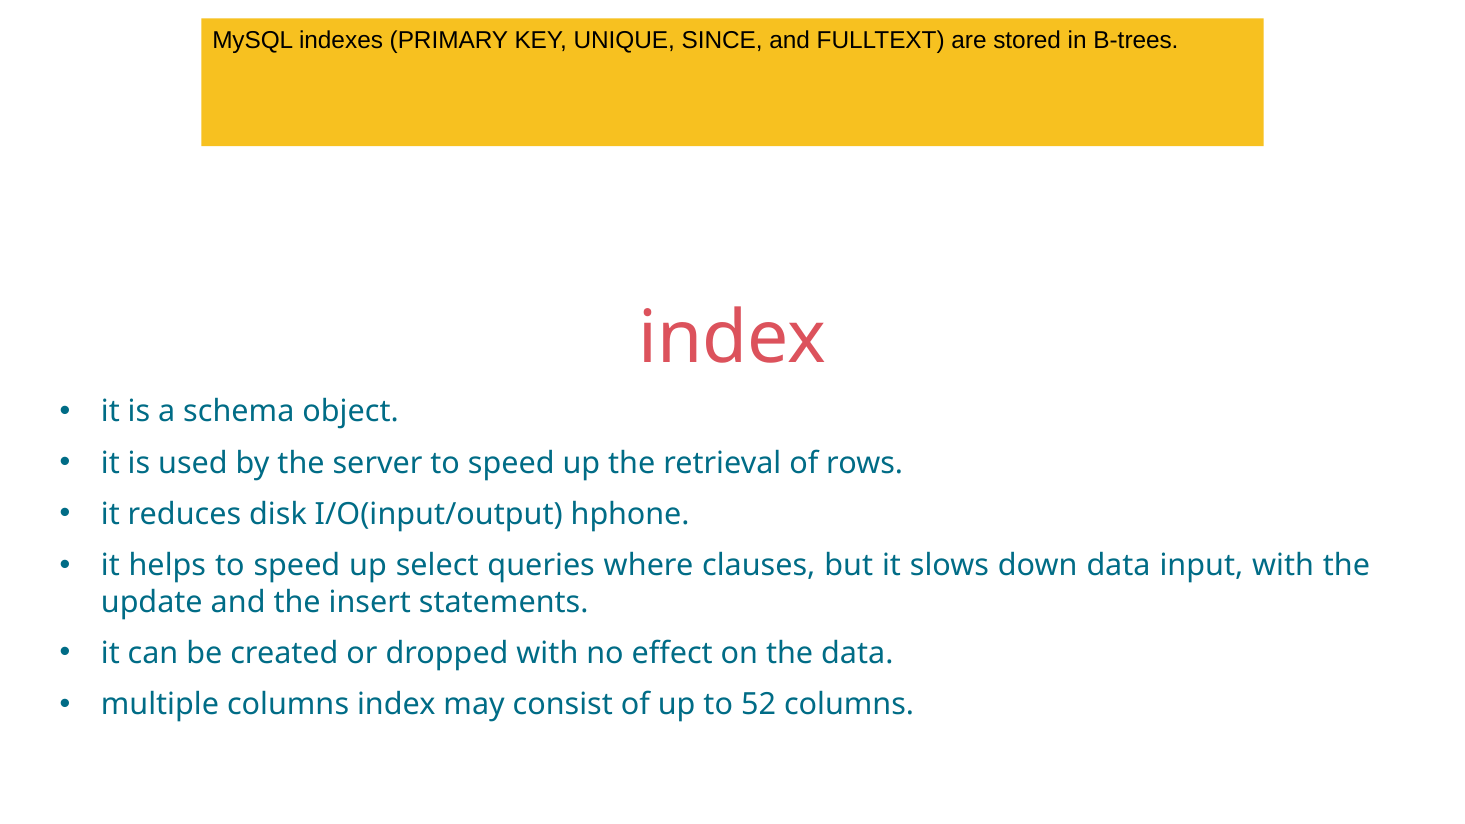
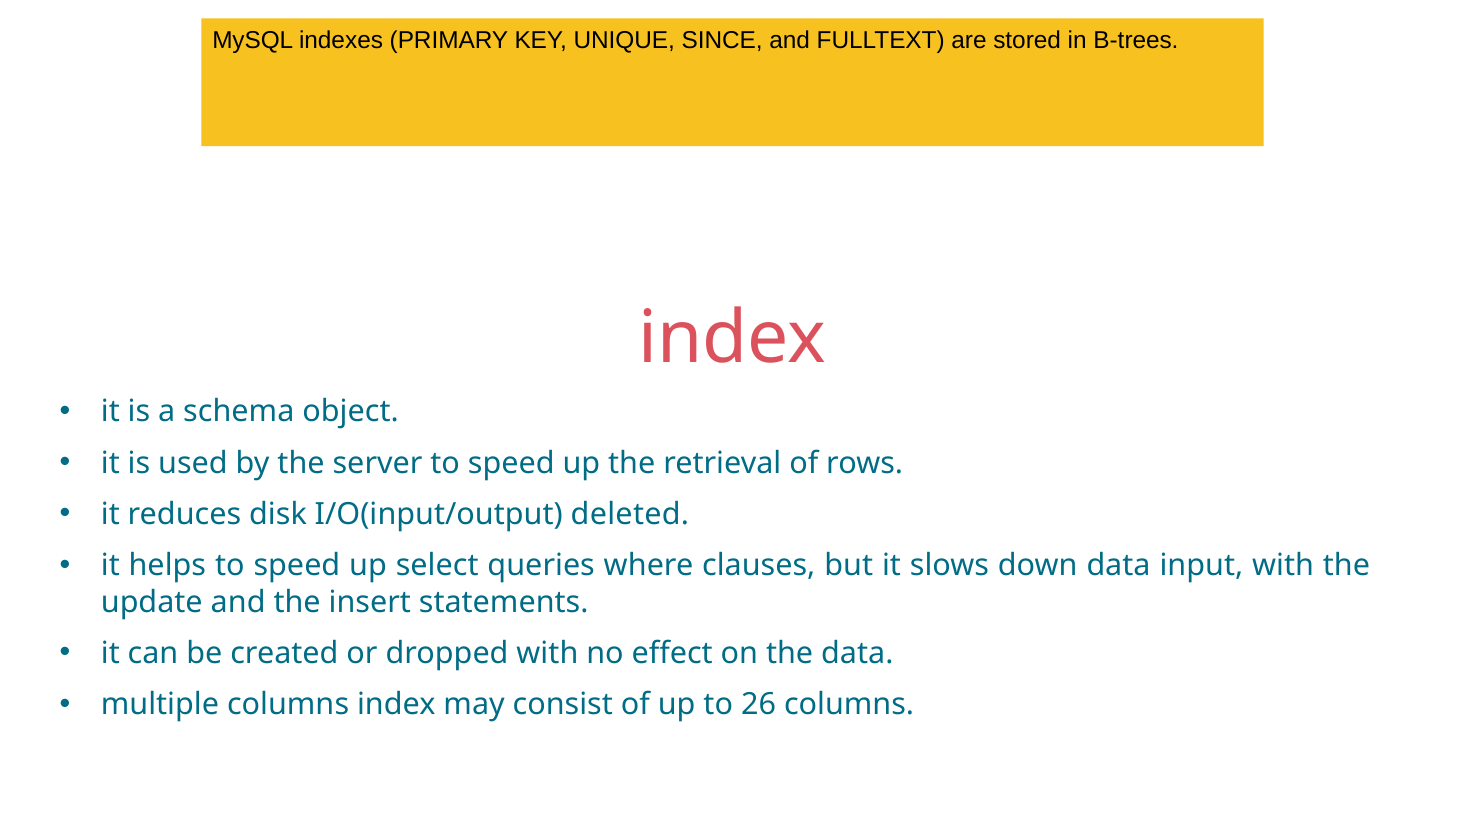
hphone: hphone -> deleted (630, 514)
52: 52 -> 26 (758, 705)
